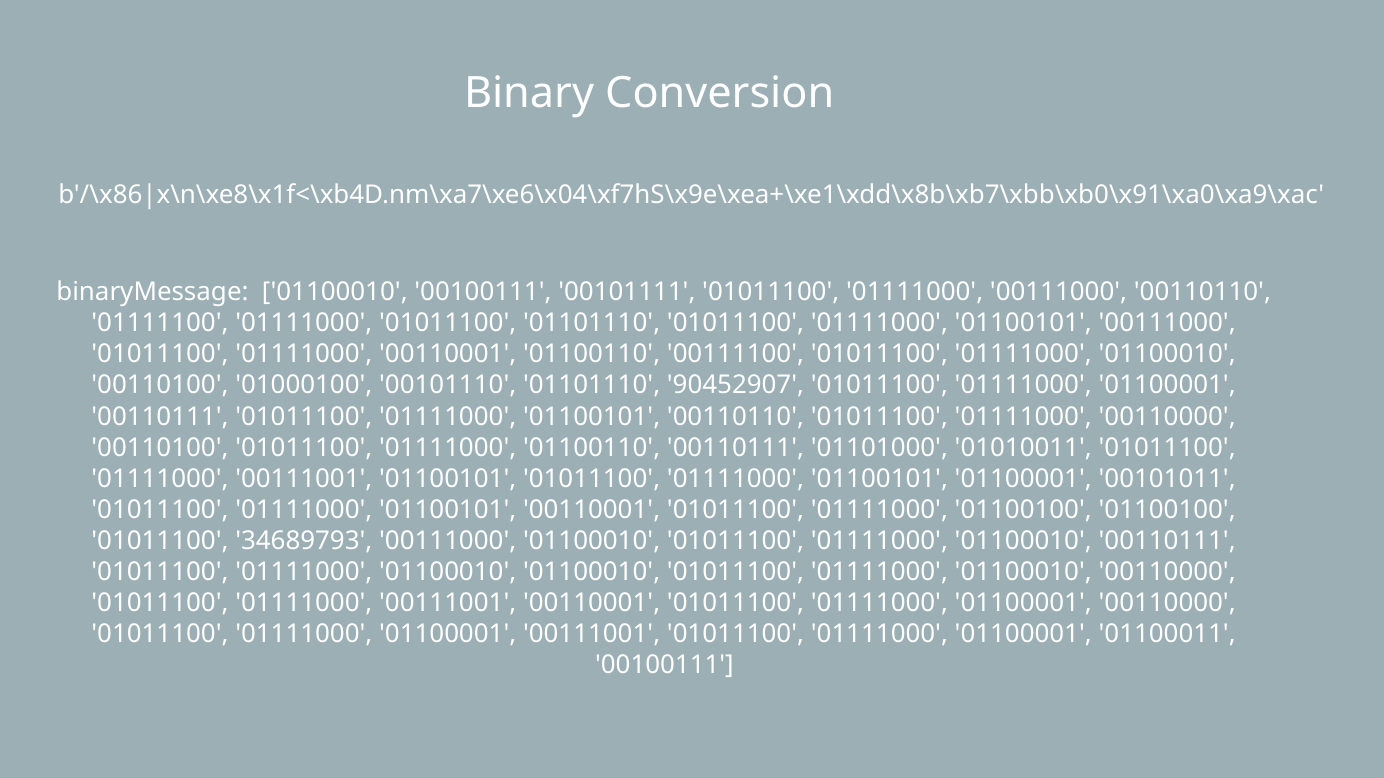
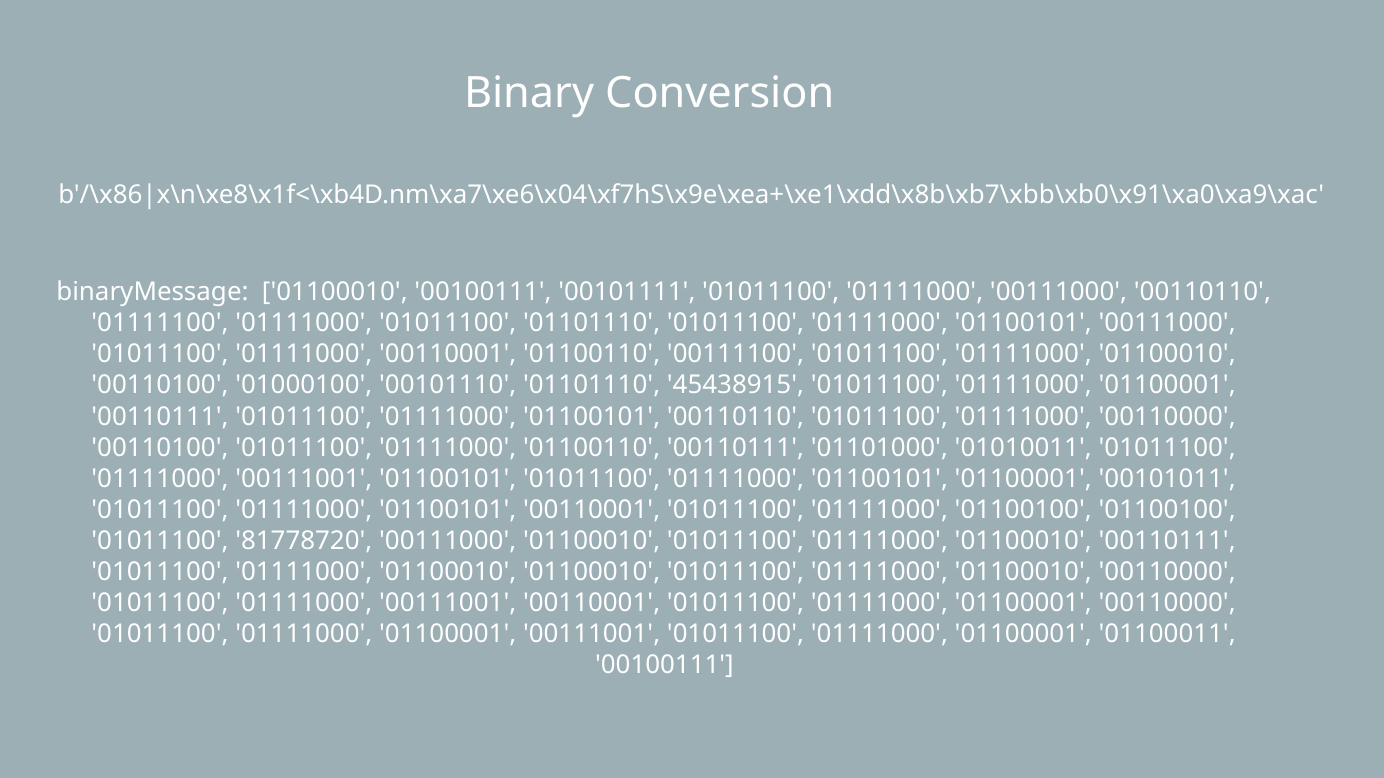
90452907: 90452907 -> 45438915 (736, 386)
34689793: 34689793 -> 81778720 (304, 541)
